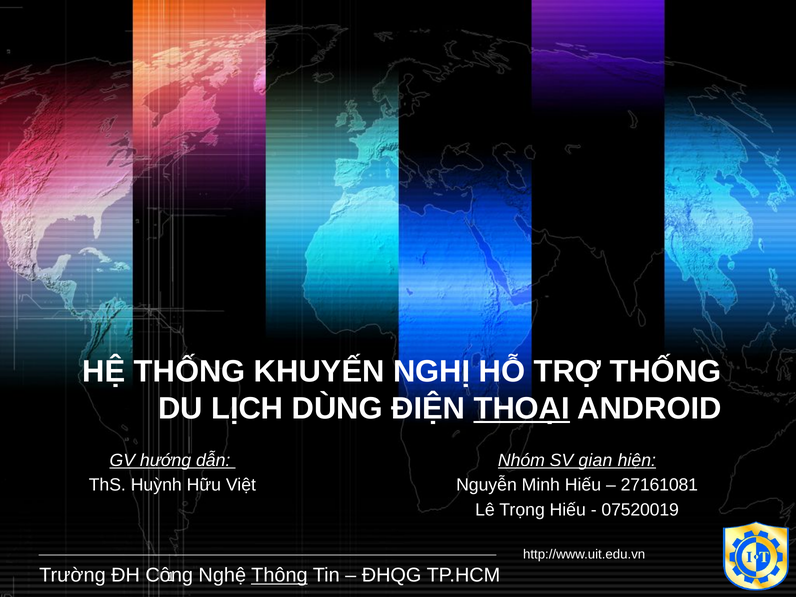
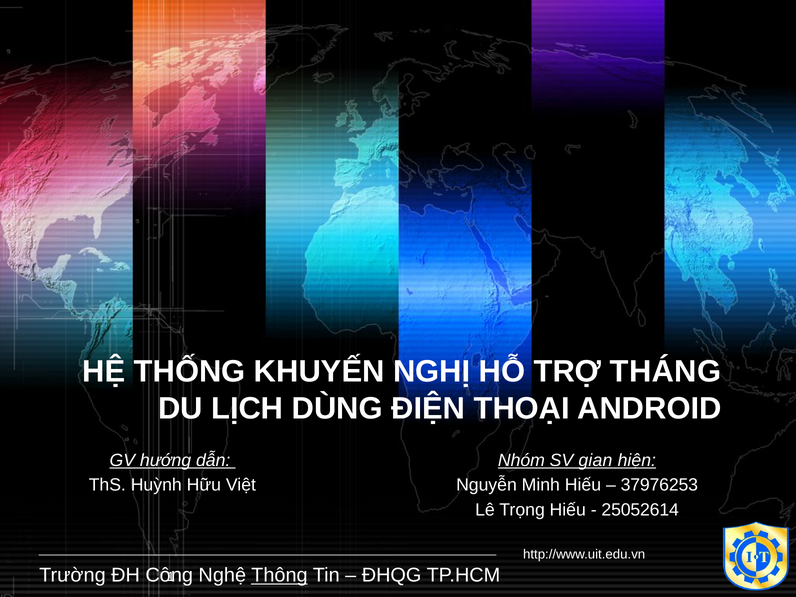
TRỢ THỐNG: THỐNG -> THÁNG (665, 372)
THOẠI underline: present -> none (522, 409)
27161081: 27161081 -> 37976253 (659, 485)
07520019: 07520019 -> 25052614 (640, 510)
